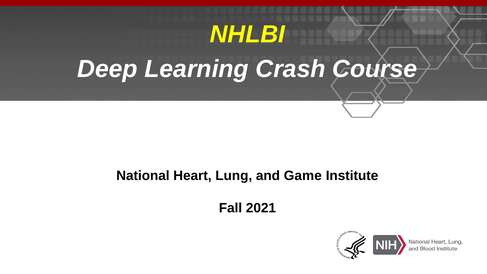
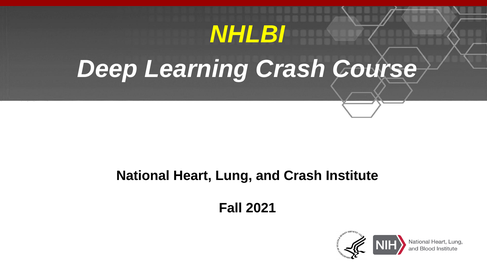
and Game: Game -> Crash (303, 176)
